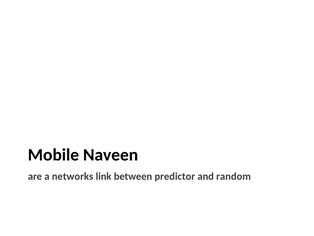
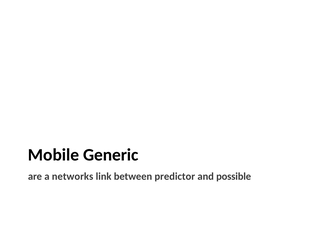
Naveen: Naveen -> Generic (111, 155)
random: random -> possible (234, 176)
